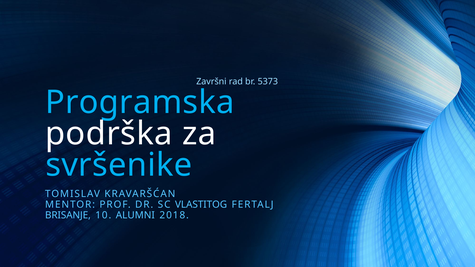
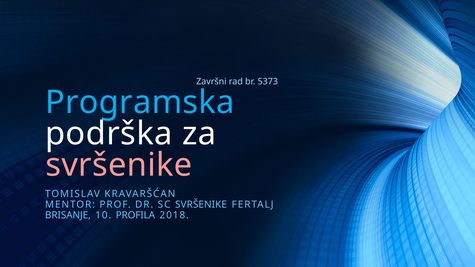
svršenike colour: light blue -> pink (119, 165)
SC VLASTITOG: VLASTITOG -> SVRŠENIKE (201, 205)
ALUMNI: ALUMNI -> PROFILA (135, 216)
